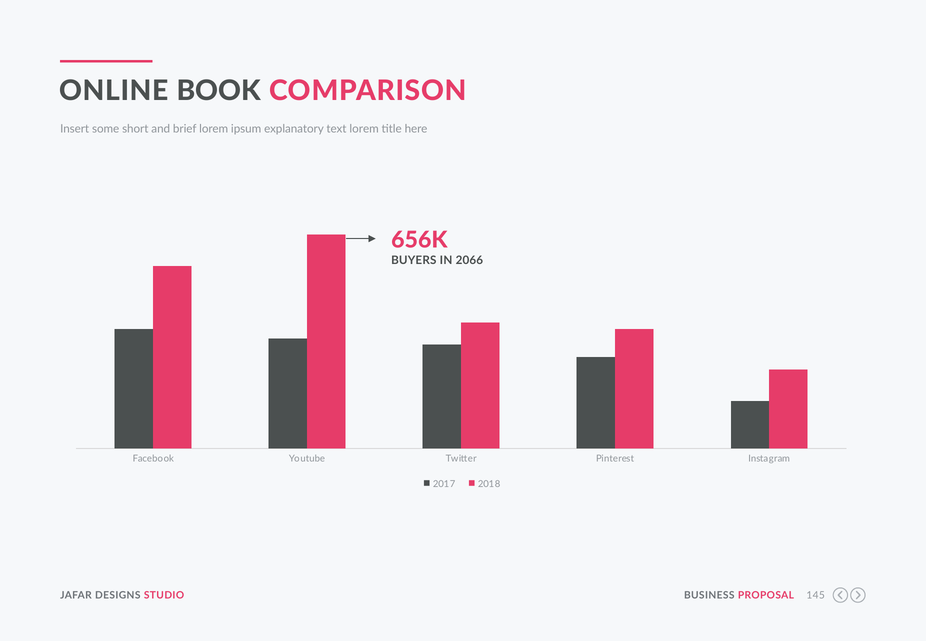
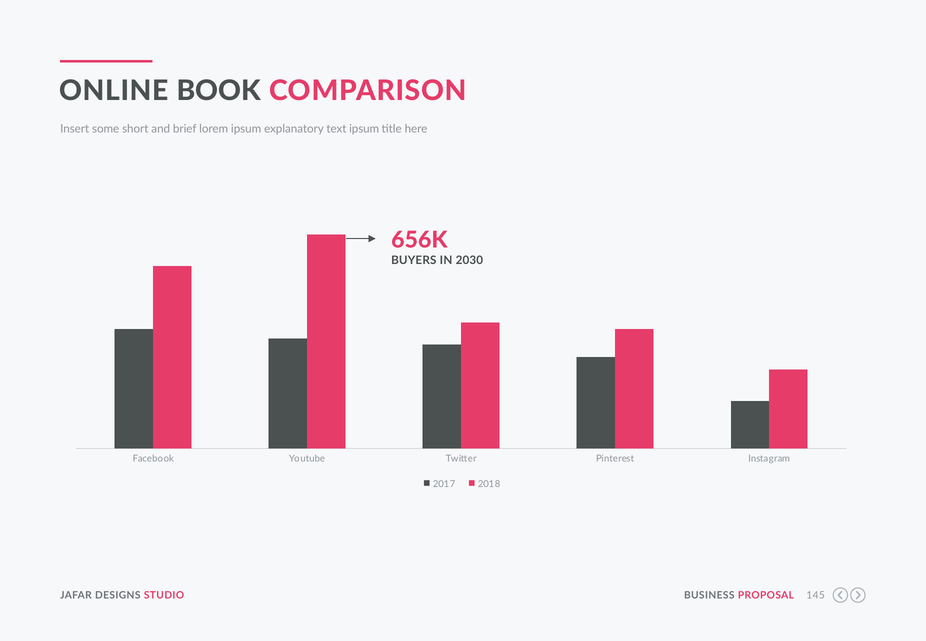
text lorem: lorem -> ipsum (364, 129)
2066: 2066 -> 2030 (469, 261)
